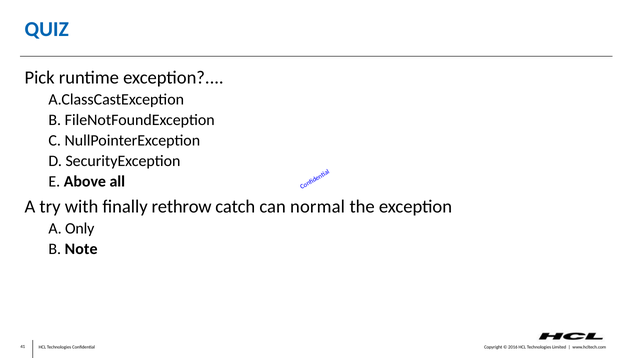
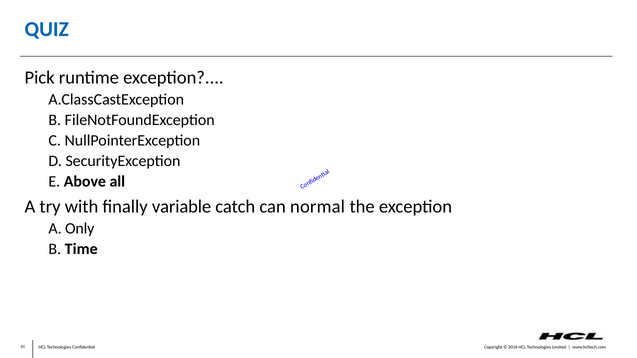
rethrow: rethrow -> variable (182, 207)
Note: Note -> Time (81, 249)
